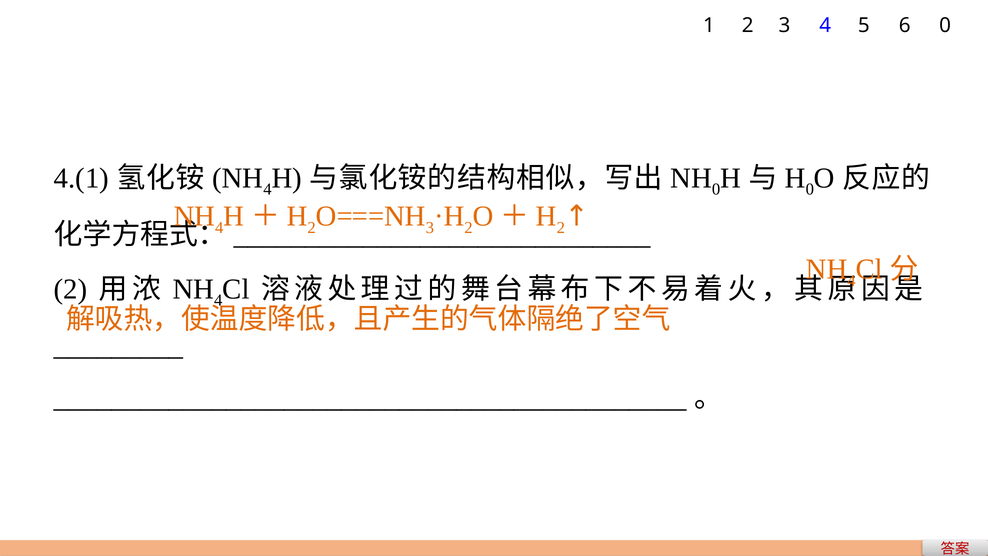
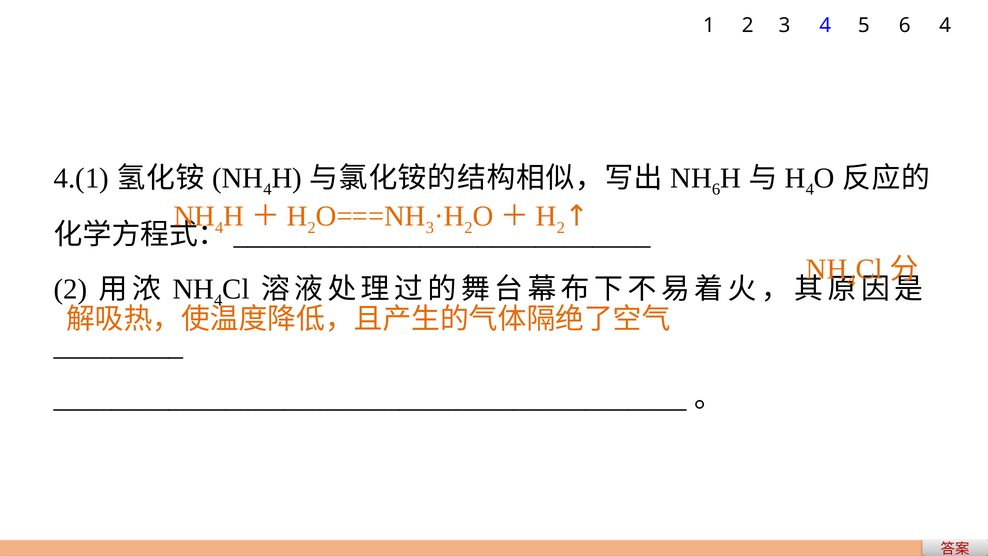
6 0: 0 -> 4 (945, 25)
0: 0 -> 6 (716, 189)
0: 0 -> 4 (810, 189)
